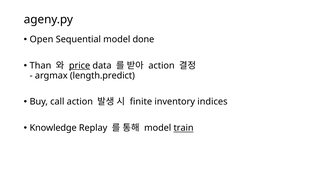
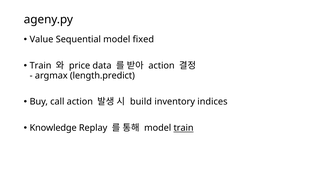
Open: Open -> Value (42, 39)
done: done -> fixed (143, 39)
Than: Than -> Train (41, 65)
price underline: present -> none (80, 65)
finite: finite -> build (141, 101)
